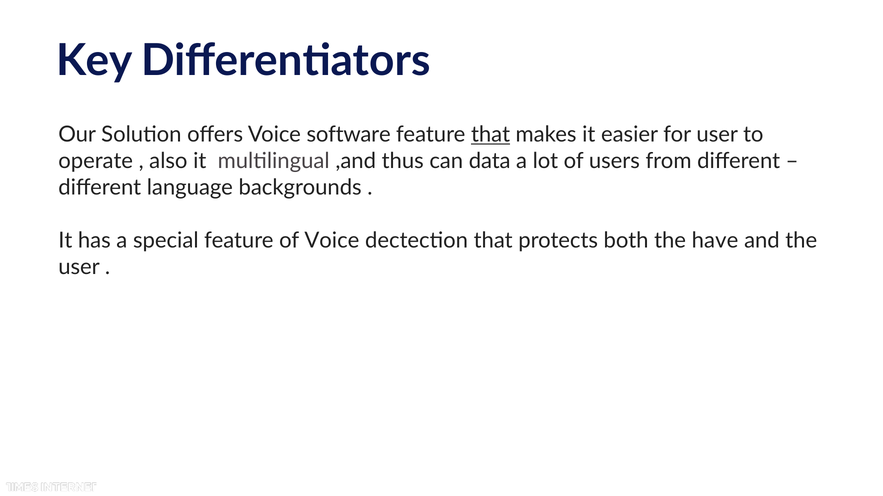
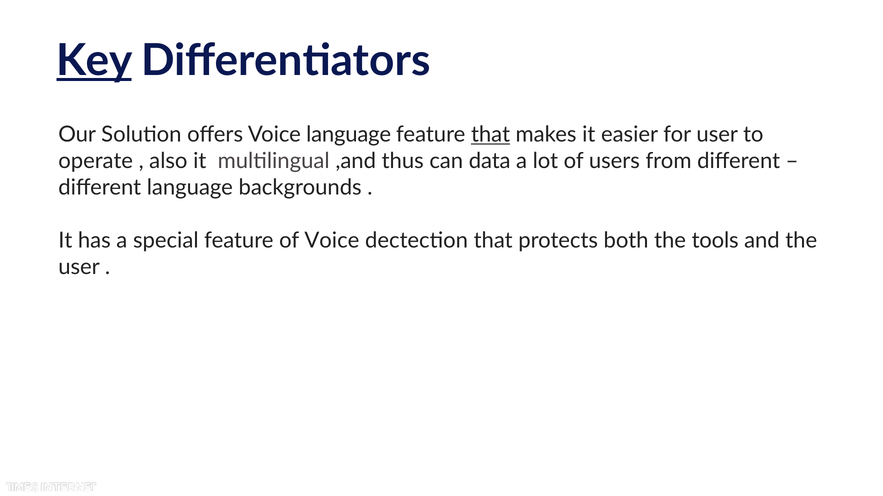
Key underline: none -> present (94, 61)
Voice software: software -> language (349, 135)
have: have -> tools (715, 241)
